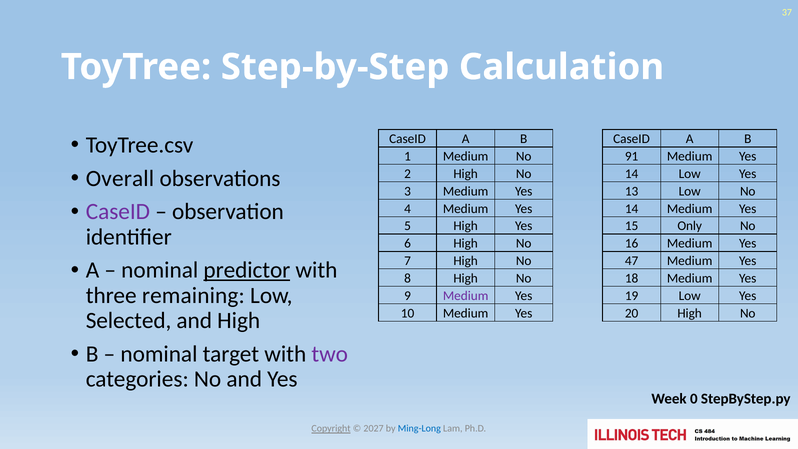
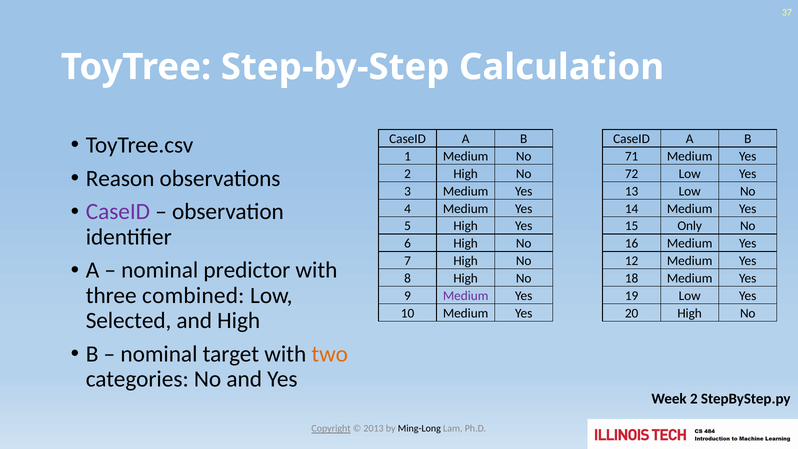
91: 91 -> 71 (632, 156)
Overall: Overall -> Reason (120, 178)
No 14: 14 -> 72 (632, 174)
47: 47 -> 12 (632, 261)
predictor underline: present -> none (247, 270)
remaining: remaining -> combined (193, 295)
two colour: purple -> orange (330, 354)
Week 0: 0 -> 2 (694, 399)
2027: 2027 -> 2013 (374, 429)
Ming-Long colour: blue -> black (419, 429)
